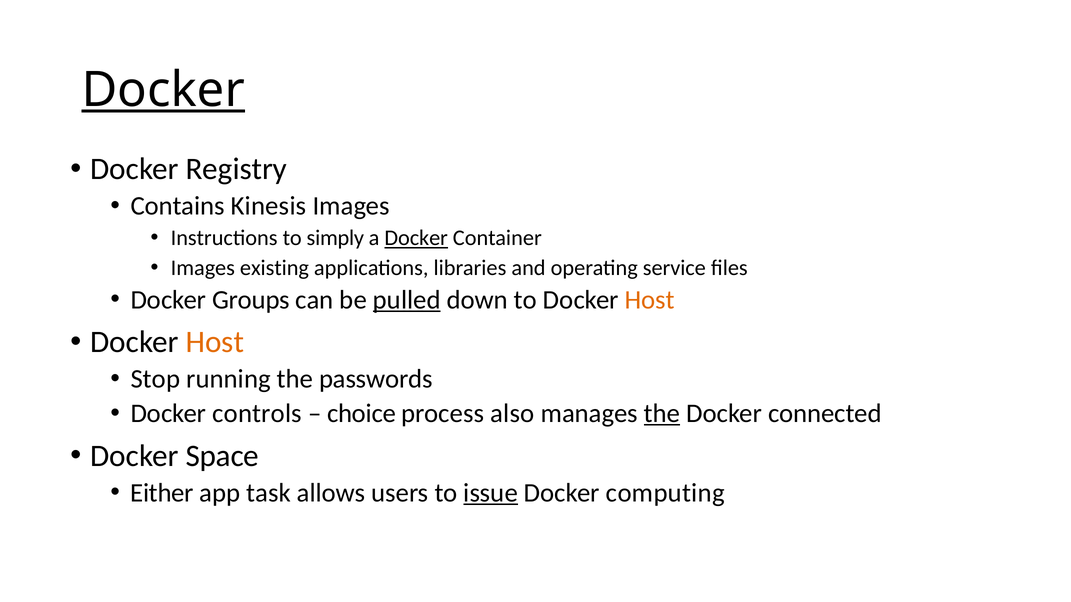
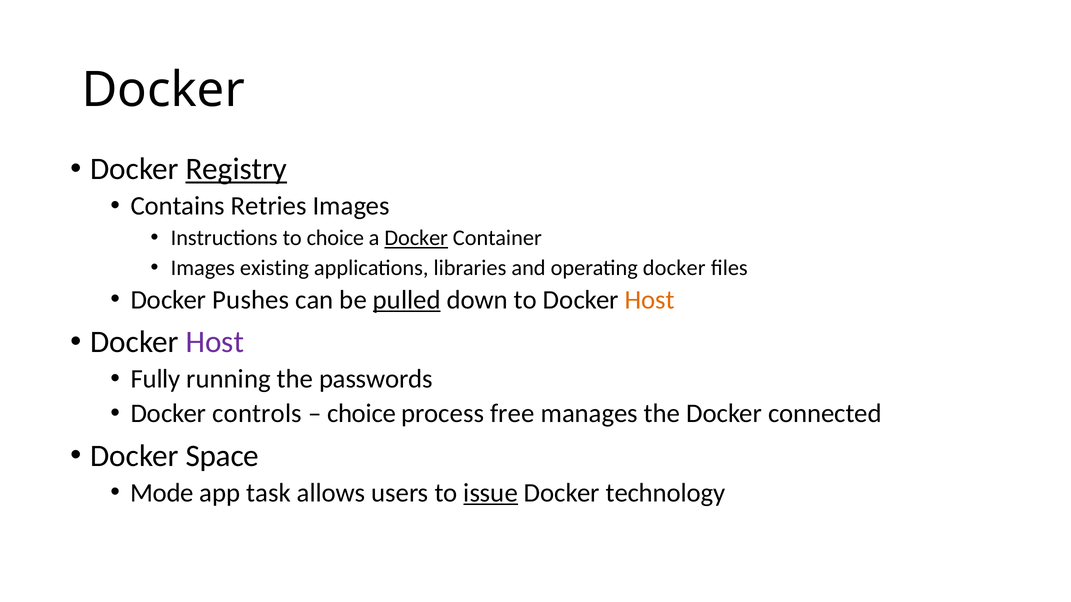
Docker underline: present -> none (163, 90)
Registry underline: none -> present (236, 169)
Kinesis: Kinesis -> Retries (269, 206)
to simply: simply -> choice (335, 238)
operating service: service -> docker (674, 268)
Groups: Groups -> Pushes (251, 300)
Host colour: orange -> purple (215, 342)
Stop: Stop -> Fully (156, 379)
also: also -> free (512, 414)
the underline: present -> none (662, 414)
Either: Either -> Mode (162, 493)
computing: computing -> technology (666, 493)
